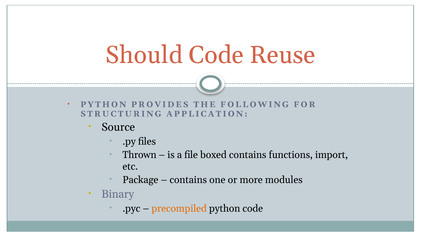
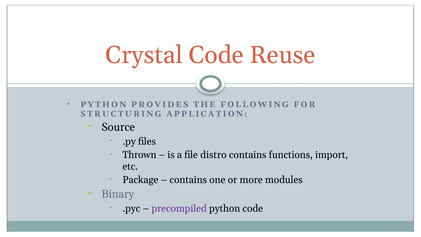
Should: Should -> Crystal (144, 55)
boxed: boxed -> distro (213, 155)
precompiled colour: orange -> purple (179, 208)
